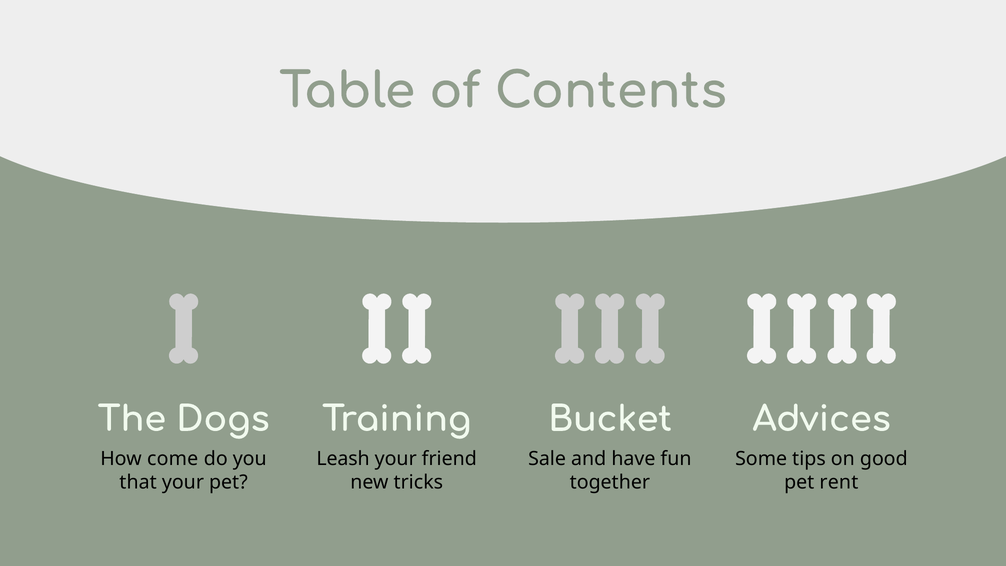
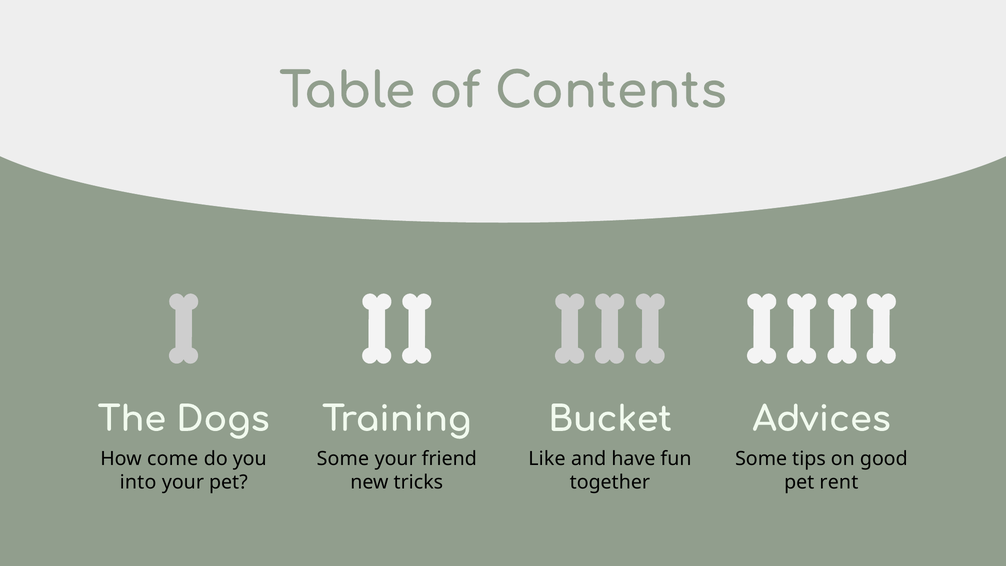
Leash: Leash -> Some (343, 459)
Sale: Sale -> Like (547, 459)
that: that -> into (138, 482)
